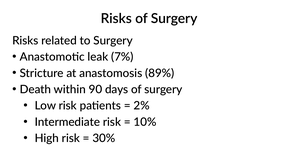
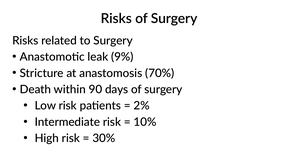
7%: 7% -> 9% (122, 57)
89%: 89% -> 70% (160, 73)
